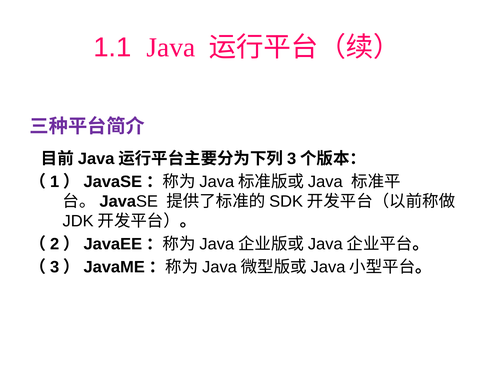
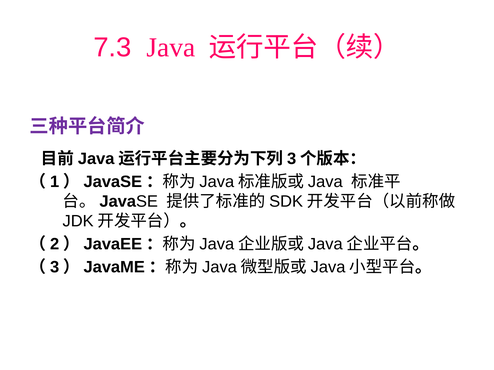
1.1: 1.1 -> 7.3 (112, 48)
